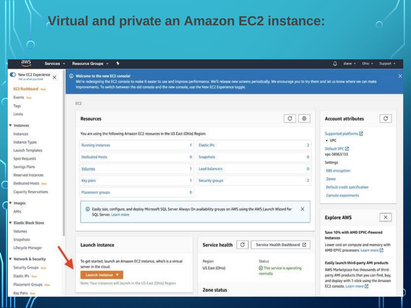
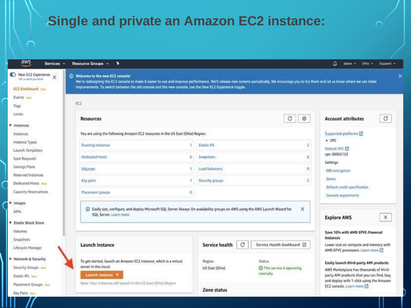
Virtual: Virtual -> Single (68, 21)
